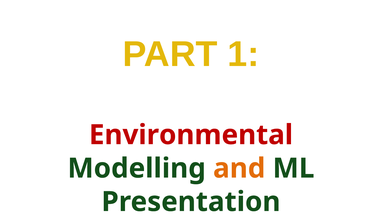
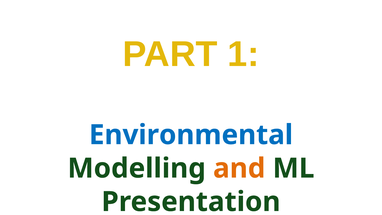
Environmental colour: red -> blue (191, 135)
